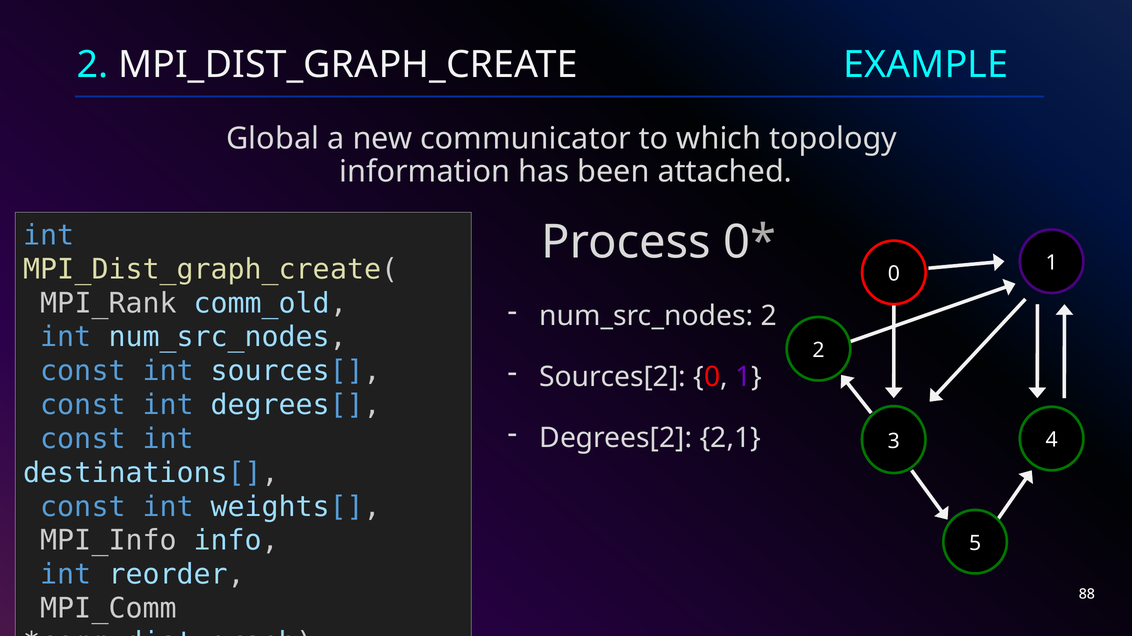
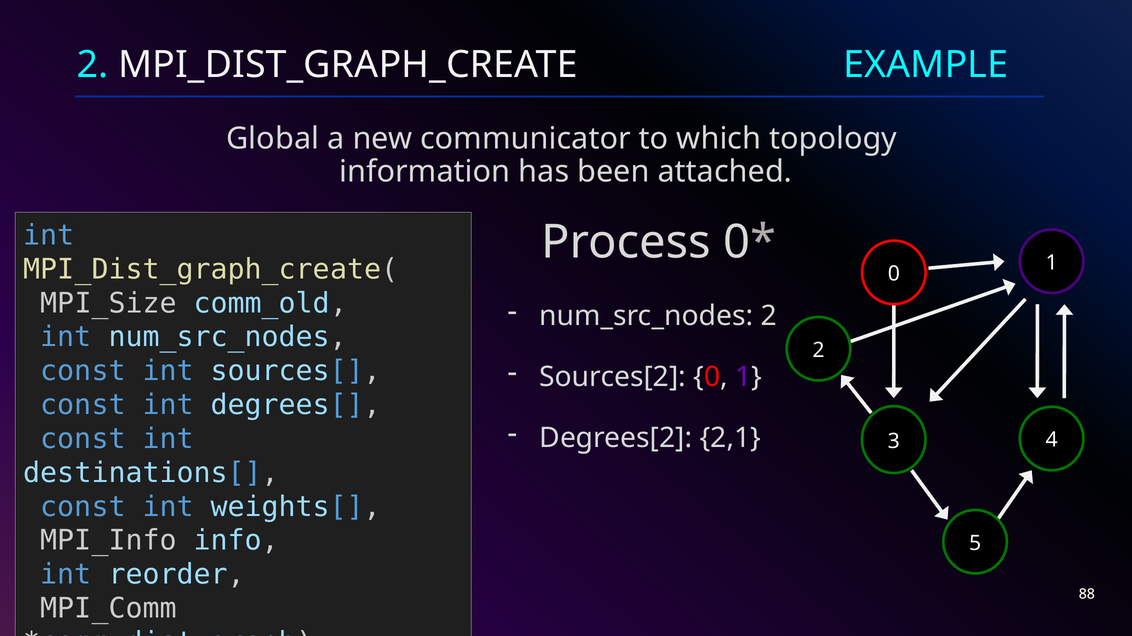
MPI_Rank: MPI_Rank -> MPI_Size (109, 304)
